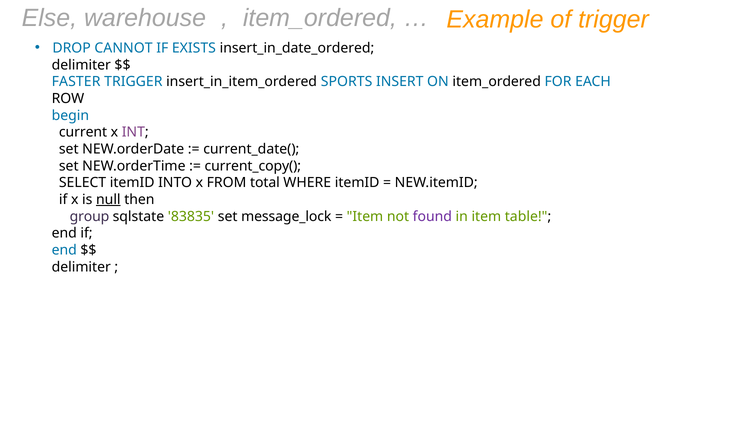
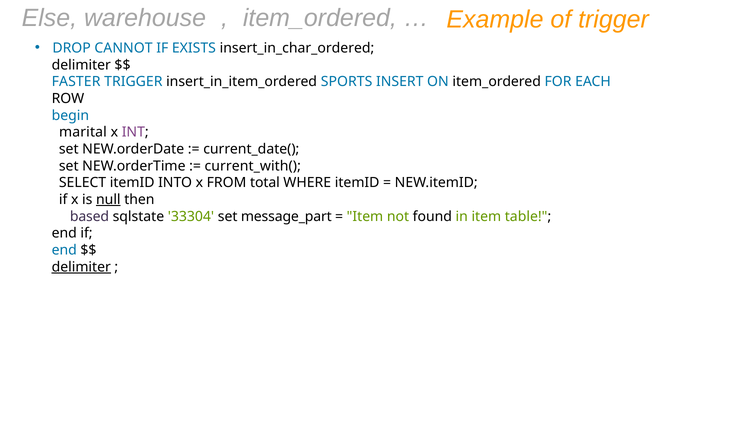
insert_in_date_ordered: insert_in_date_ordered -> insert_in_char_ordered (297, 48)
current: current -> marital (83, 132)
current_copy(: current_copy( -> current_with( (253, 166)
group: group -> based (89, 216)
83835: 83835 -> 33304 (191, 216)
message_lock: message_lock -> message_part (286, 216)
found colour: purple -> black (432, 216)
delimiter underline: none -> present (81, 267)
